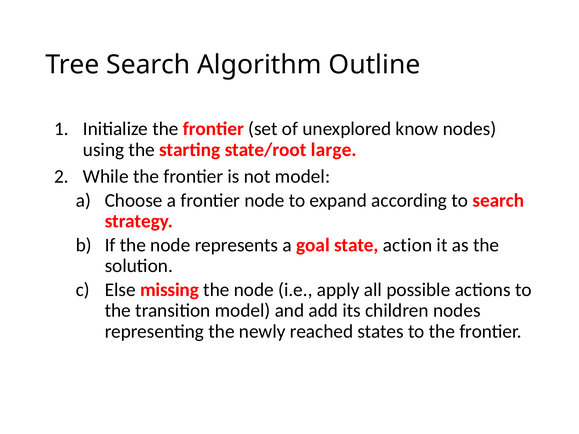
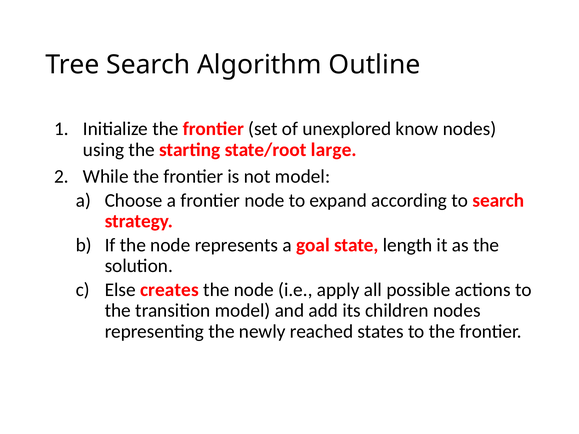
action: action -> length (408, 245)
missing: missing -> creates (169, 290)
